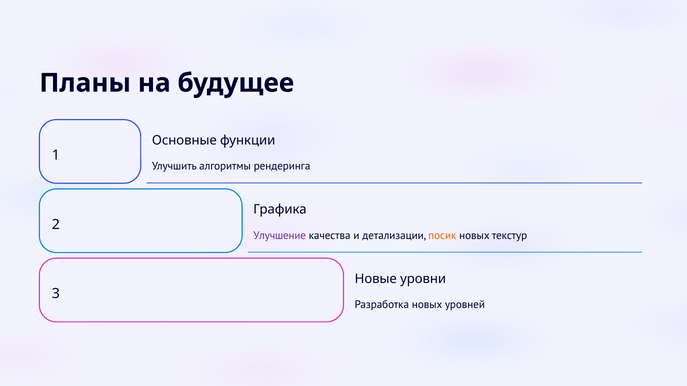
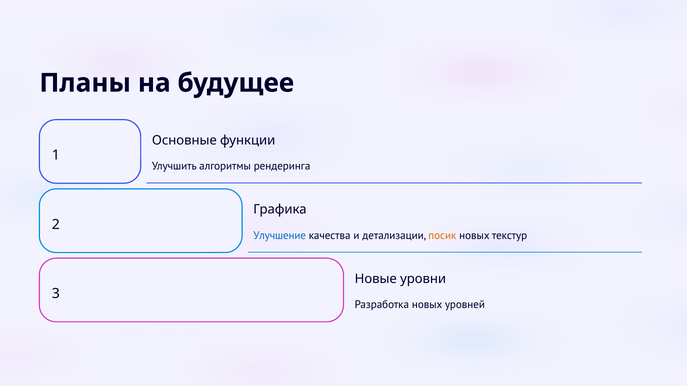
Улучшение colour: purple -> blue (280, 236)
